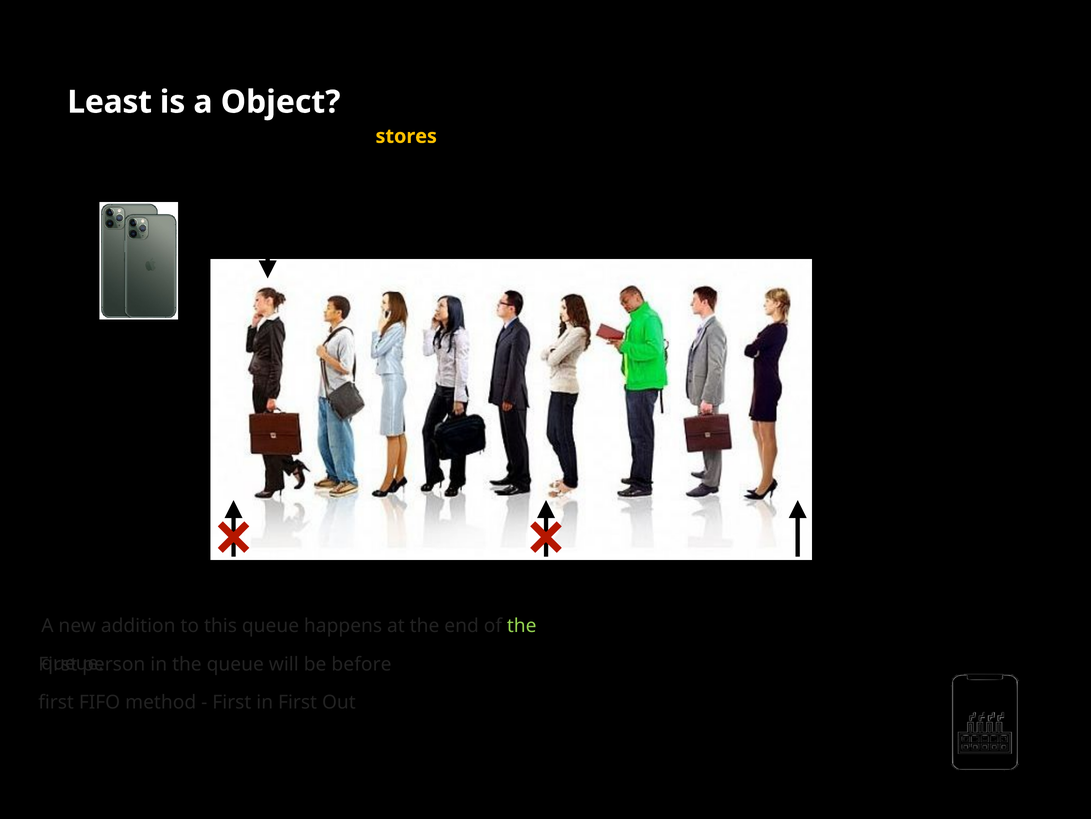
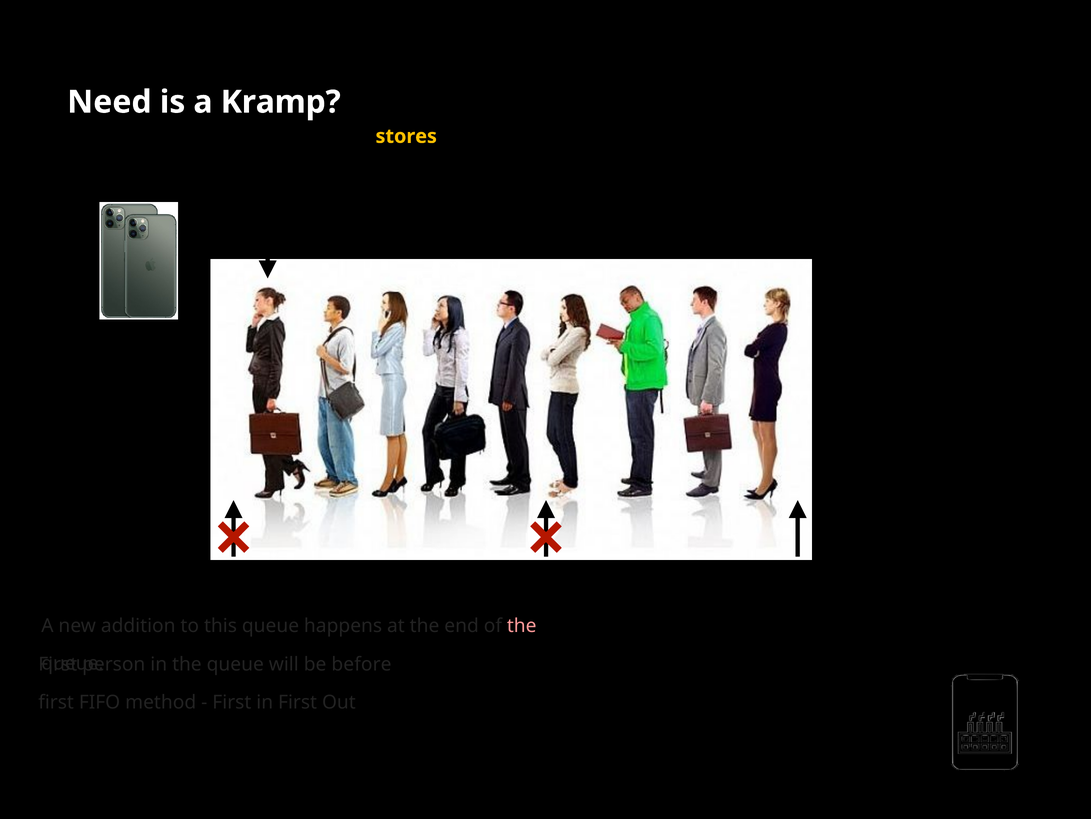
Least: Least -> Need (109, 102)
Object: Object -> Kramp (281, 102)
the colour: light green -> pink (522, 626)
